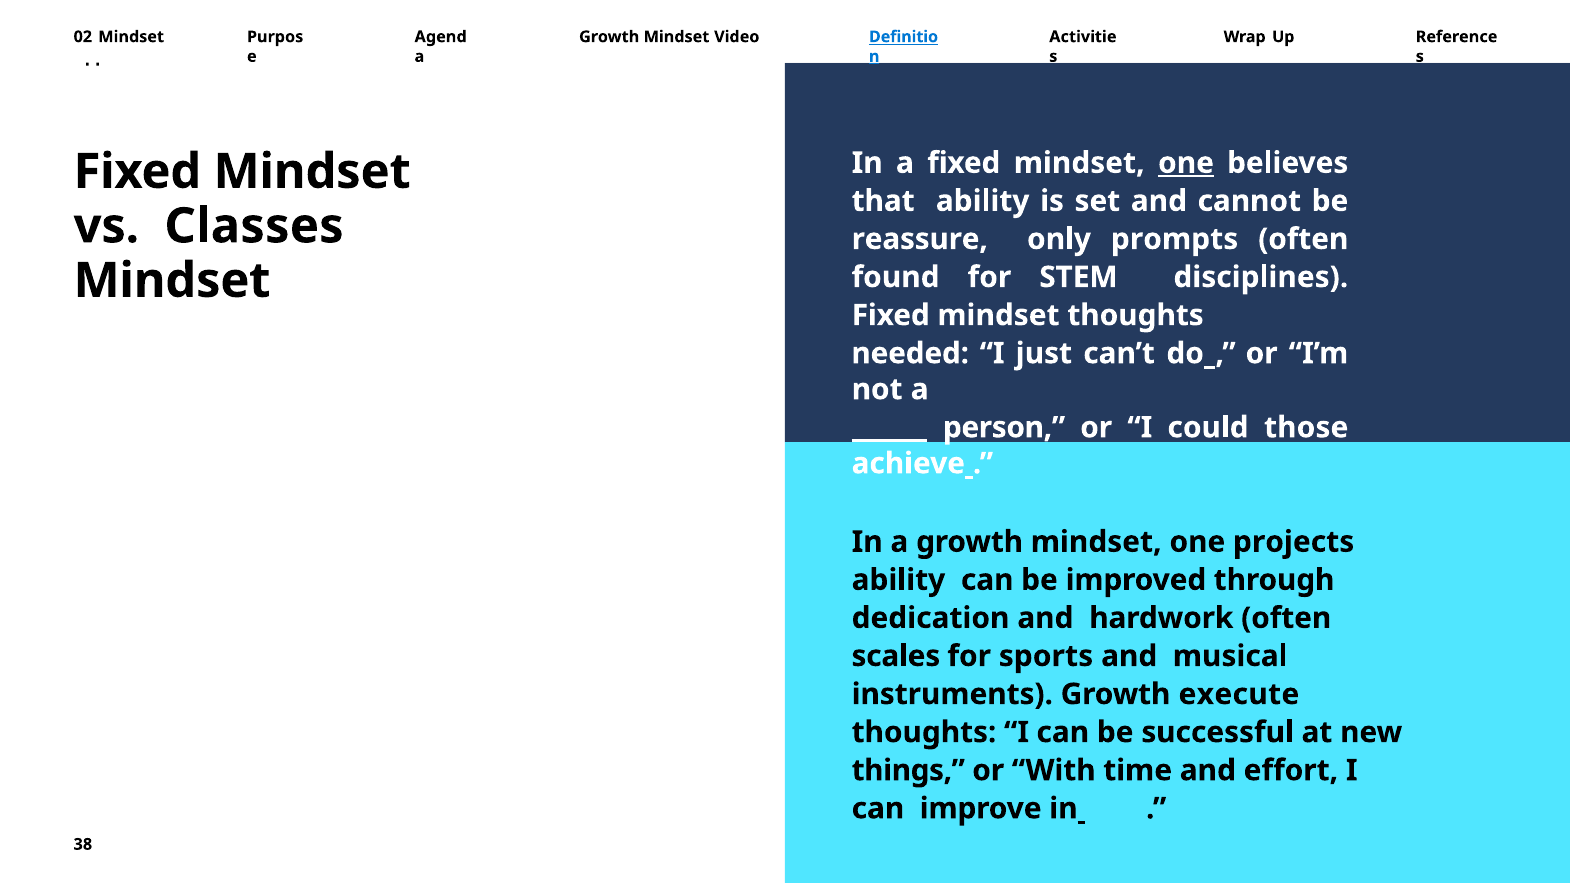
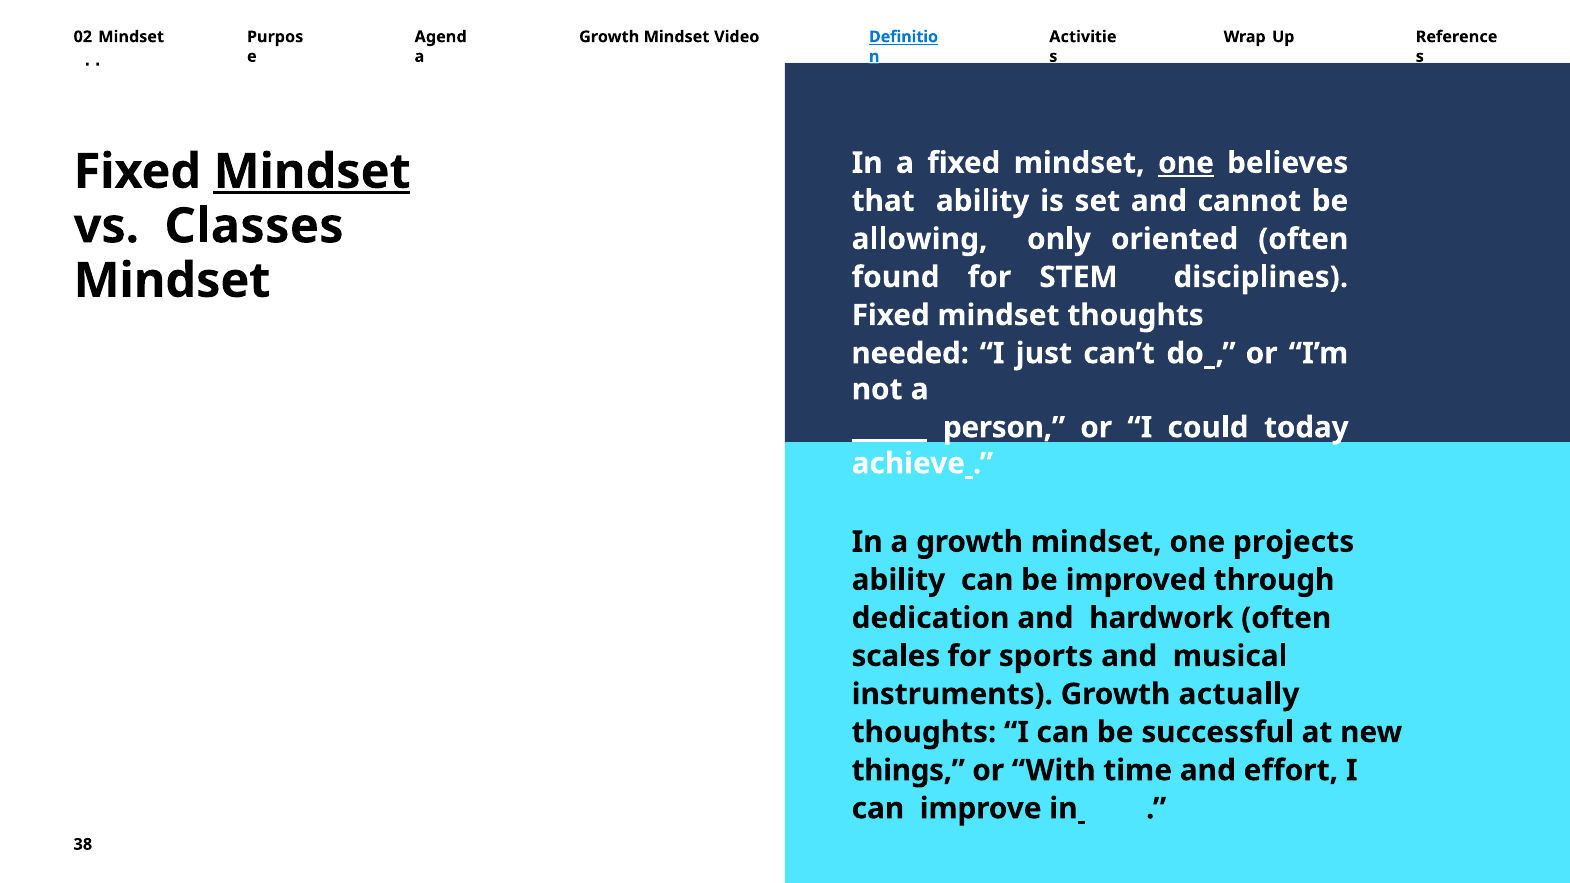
Mindset underline: none -> present (312, 172)
reassure: reassure -> allowing (920, 239)
prompts: prompts -> oriented (1175, 239)
those: those -> today (1306, 428)
execute: execute -> actually (1239, 694)
